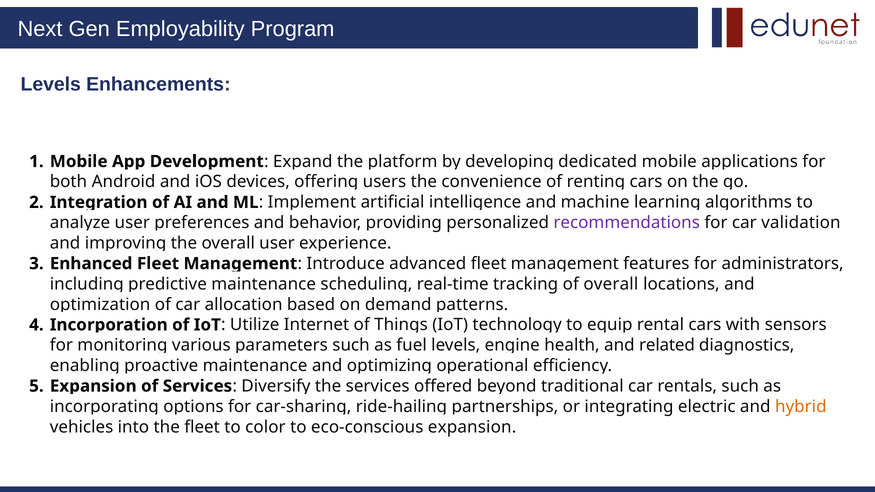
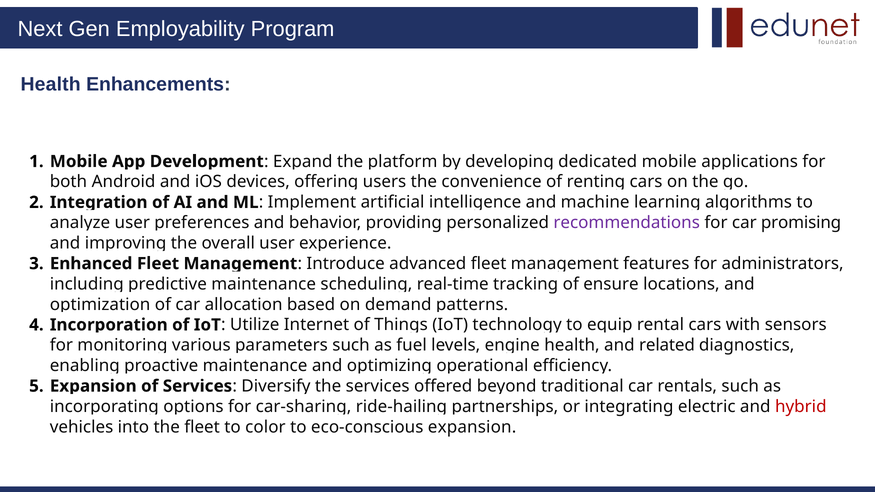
Levels: Levels -> Health (51, 84)
validation: validation -> promising (801, 223)
of overall: overall -> ensure (611, 284)
hybrid colour: orange -> red (801, 407)
